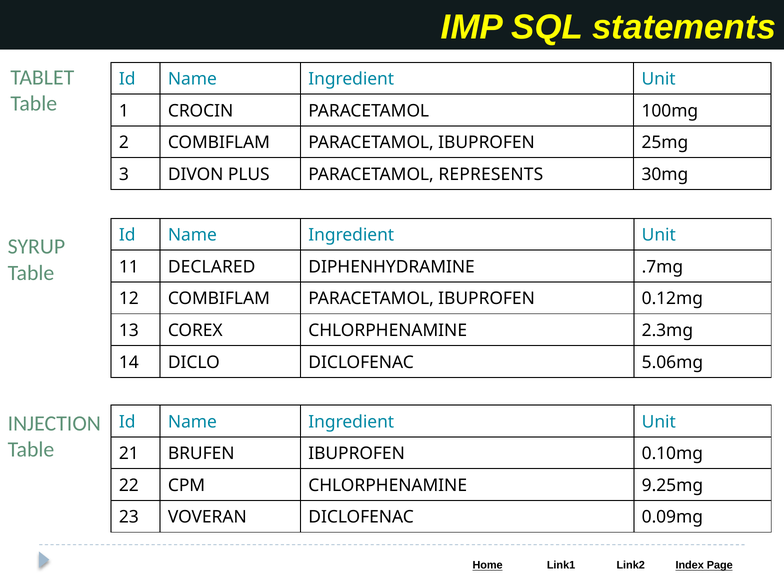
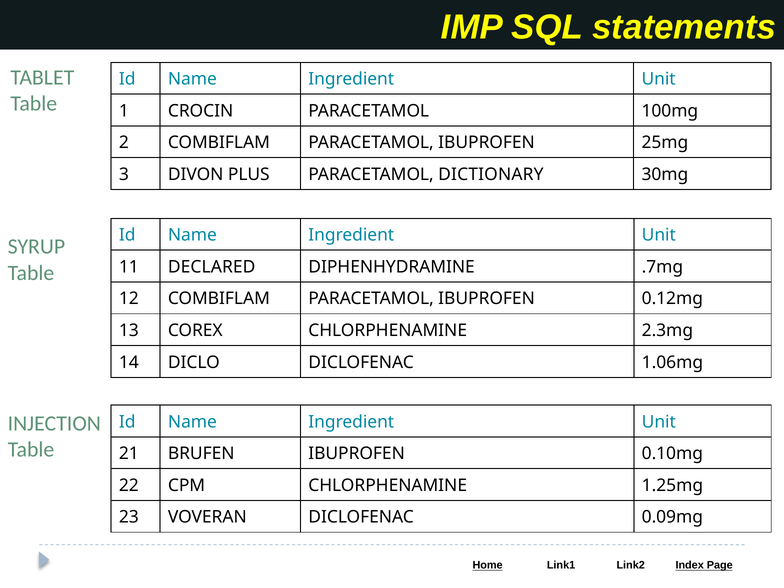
REPRESENTS: REPRESENTS -> DICTIONARY (491, 174)
5.06mg: 5.06mg -> 1.06mg (672, 362)
9.25mg: 9.25mg -> 1.25mg (672, 485)
